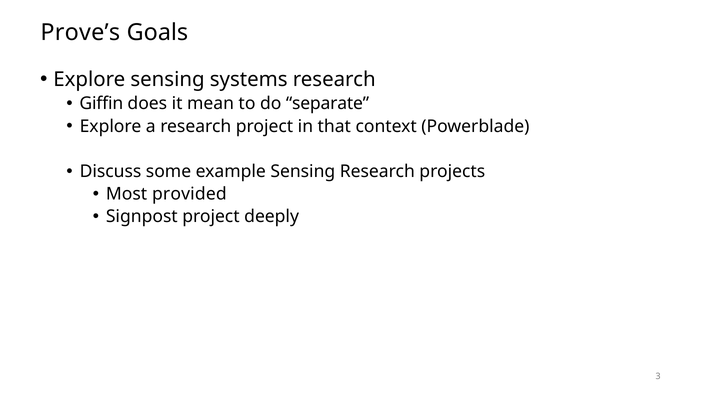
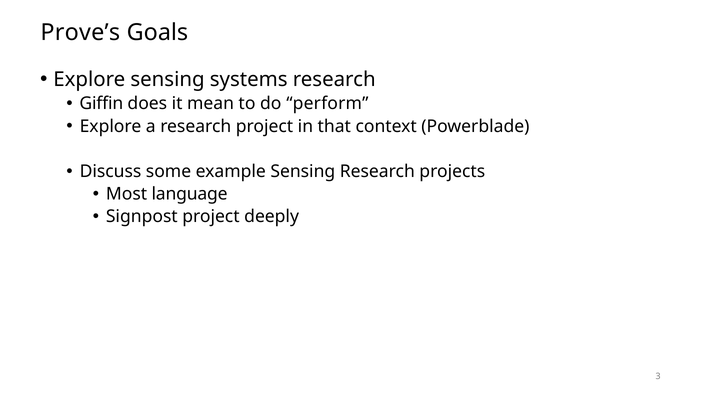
separate: separate -> perform (327, 103)
provided: provided -> language (190, 194)
